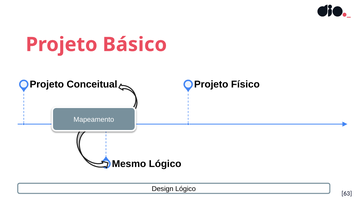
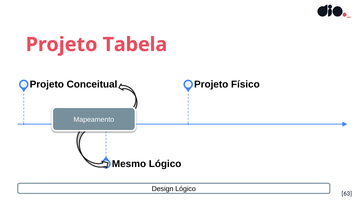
Básico: Básico -> Tabela (135, 44)
